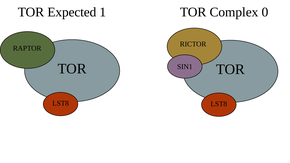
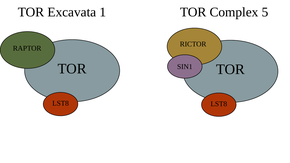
Expected: Expected -> Excavata (72, 12)
0: 0 -> 5 (265, 12)
